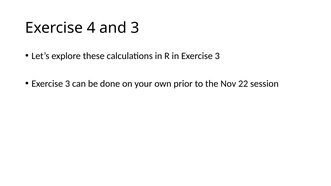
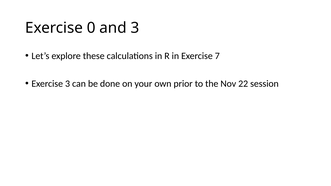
4: 4 -> 0 (91, 28)
in Exercise 3: 3 -> 7 (217, 56)
